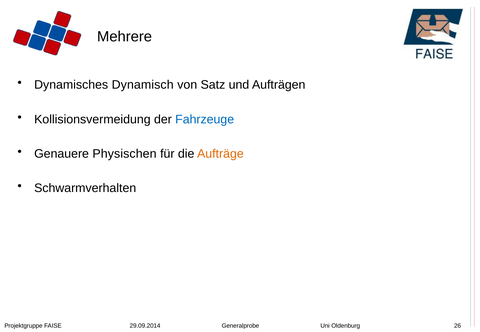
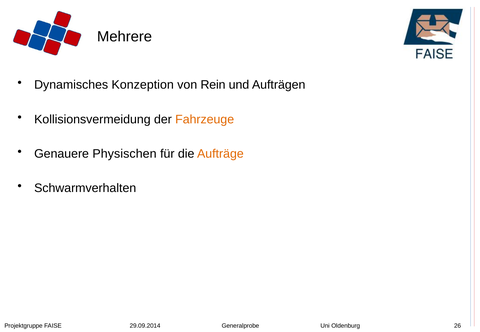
Dynamisch: Dynamisch -> Konzeption (143, 85)
Satz: Satz -> Rein (213, 85)
Fahrzeuge colour: blue -> orange (205, 119)
